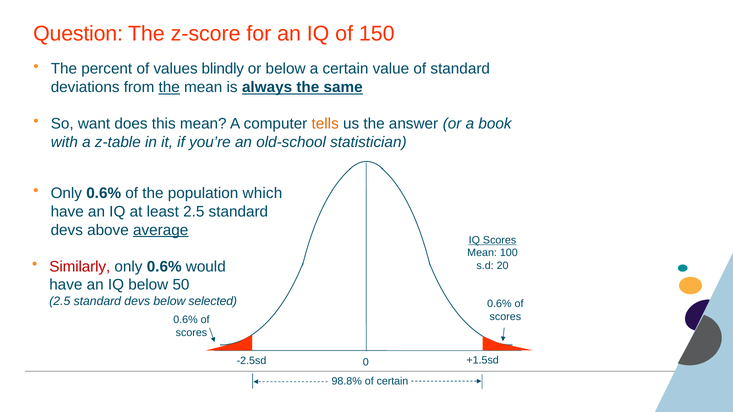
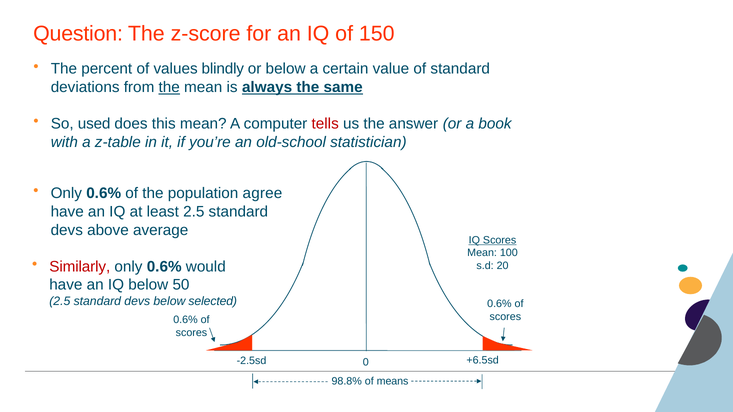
want: want -> used (94, 124)
tells colour: orange -> red (325, 124)
which: which -> agree (262, 193)
average underline: present -> none (161, 230)
+1.5sd: +1.5sd -> +6.5sd (483, 361)
of certain: certain -> means (393, 382)
